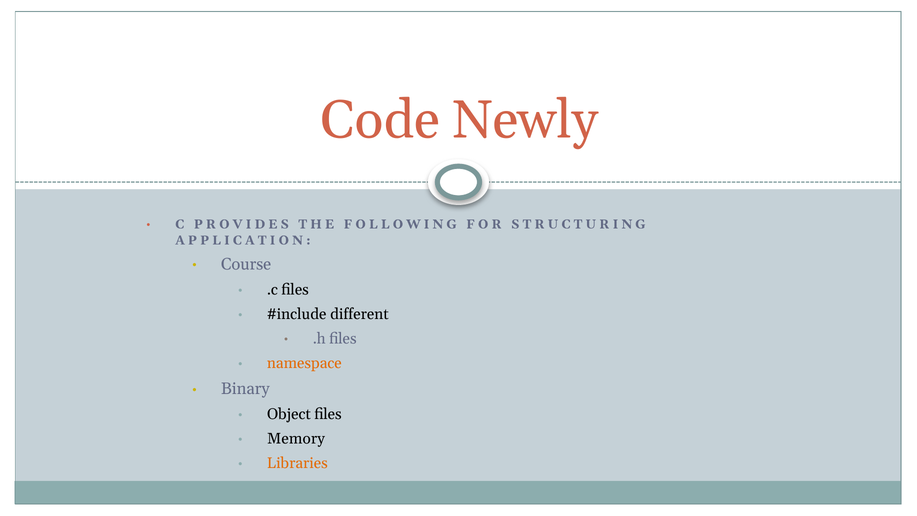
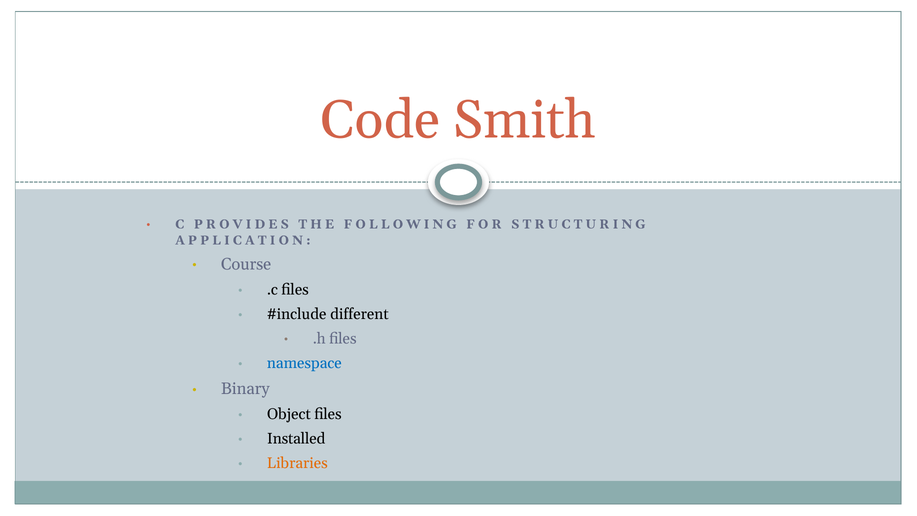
Newly: Newly -> Smith (525, 120)
namespace colour: orange -> blue (304, 363)
Memory: Memory -> Installed (296, 439)
